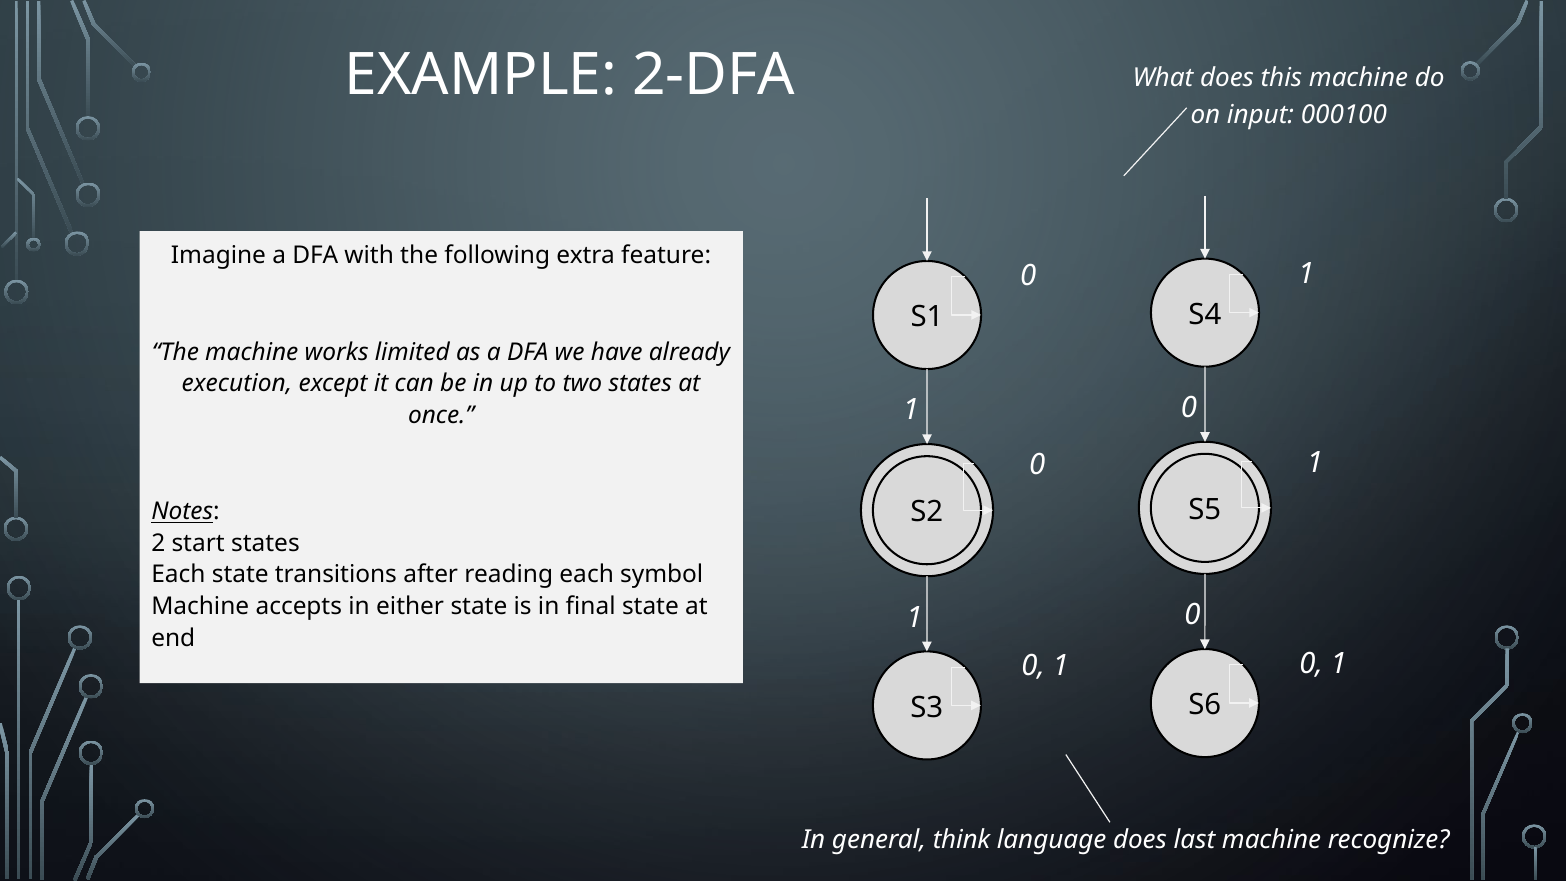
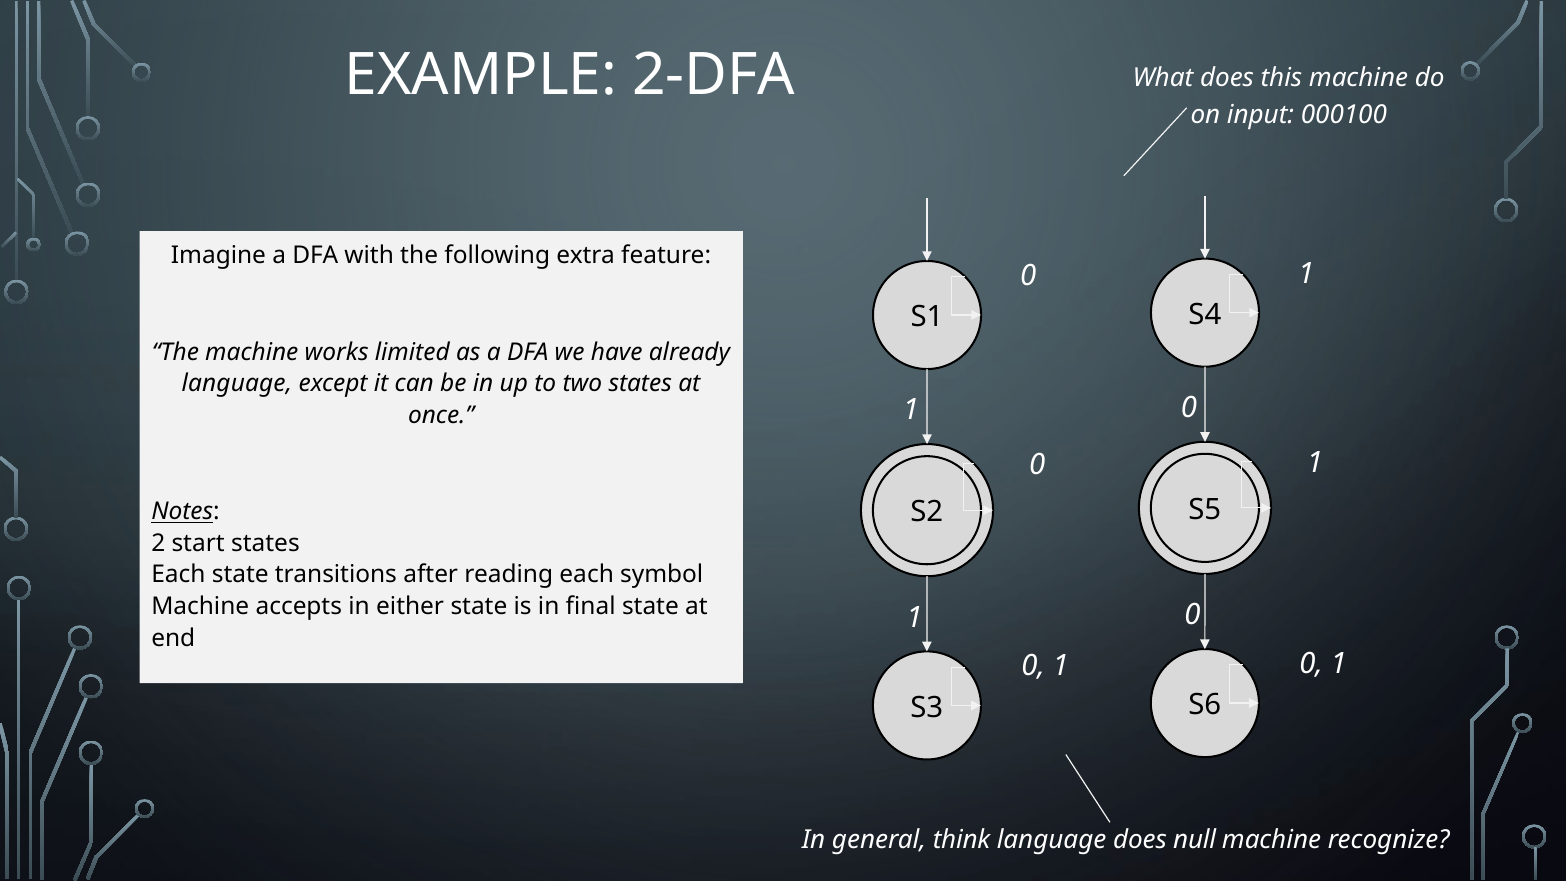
execution: execution -> language (237, 384)
last: last -> null (1195, 840)
